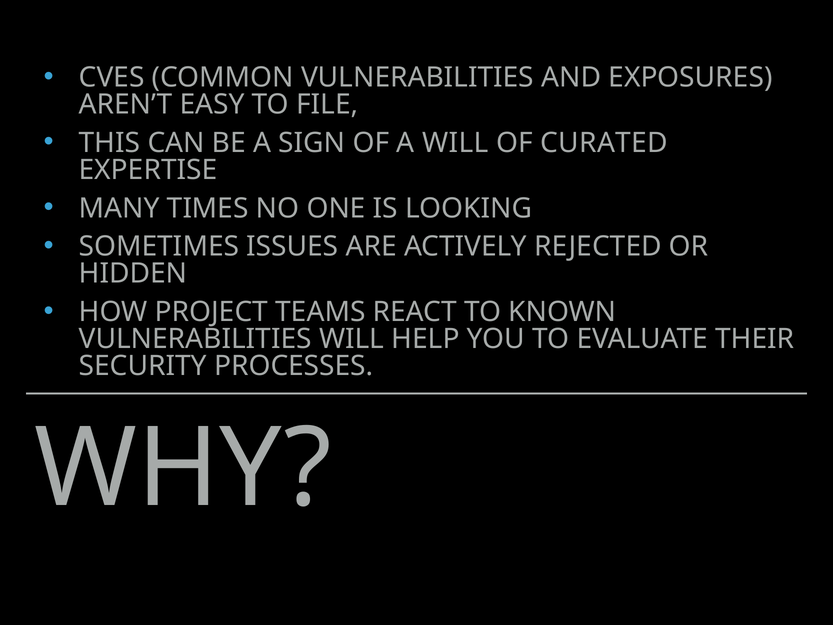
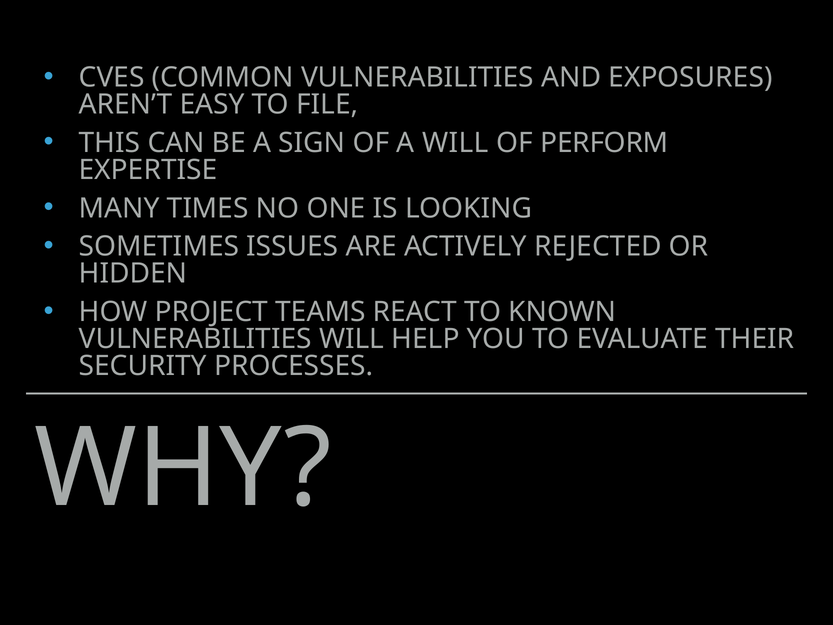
CURATED: CURATED -> PERFORM (604, 143)
